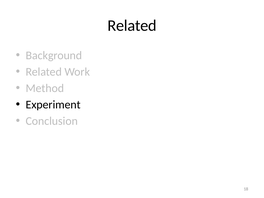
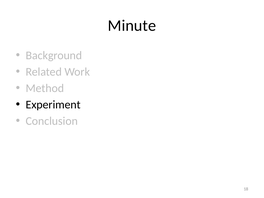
Related: Related -> Minute (132, 26)
